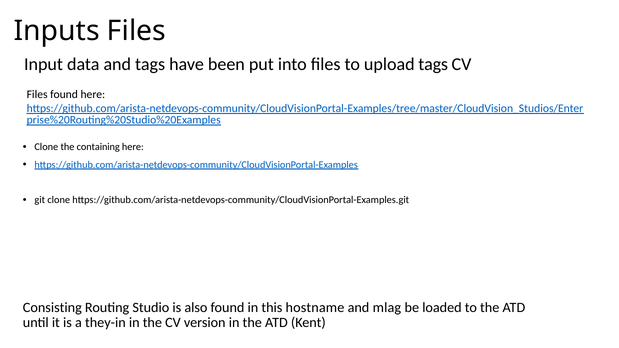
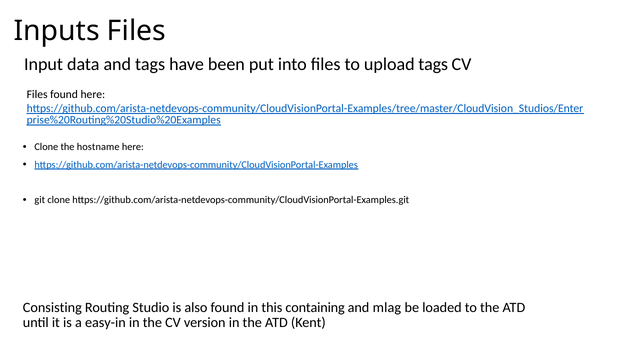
containing: containing -> hostname (98, 147)
hostname: hostname -> containing (315, 308)
they-in: they-in -> easy-in (105, 323)
